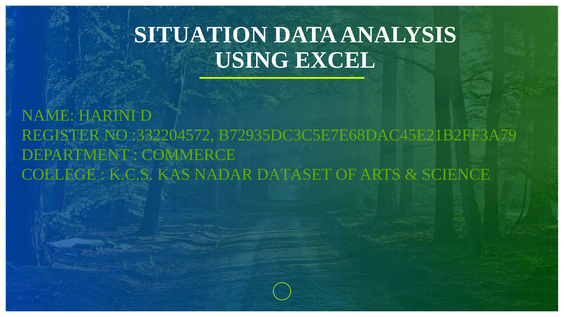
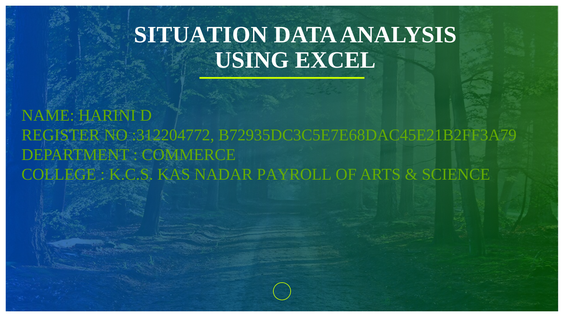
:332204572: :332204572 -> :312204772 (173, 135)
DATASET: DATASET -> PAYROLL (294, 175)
